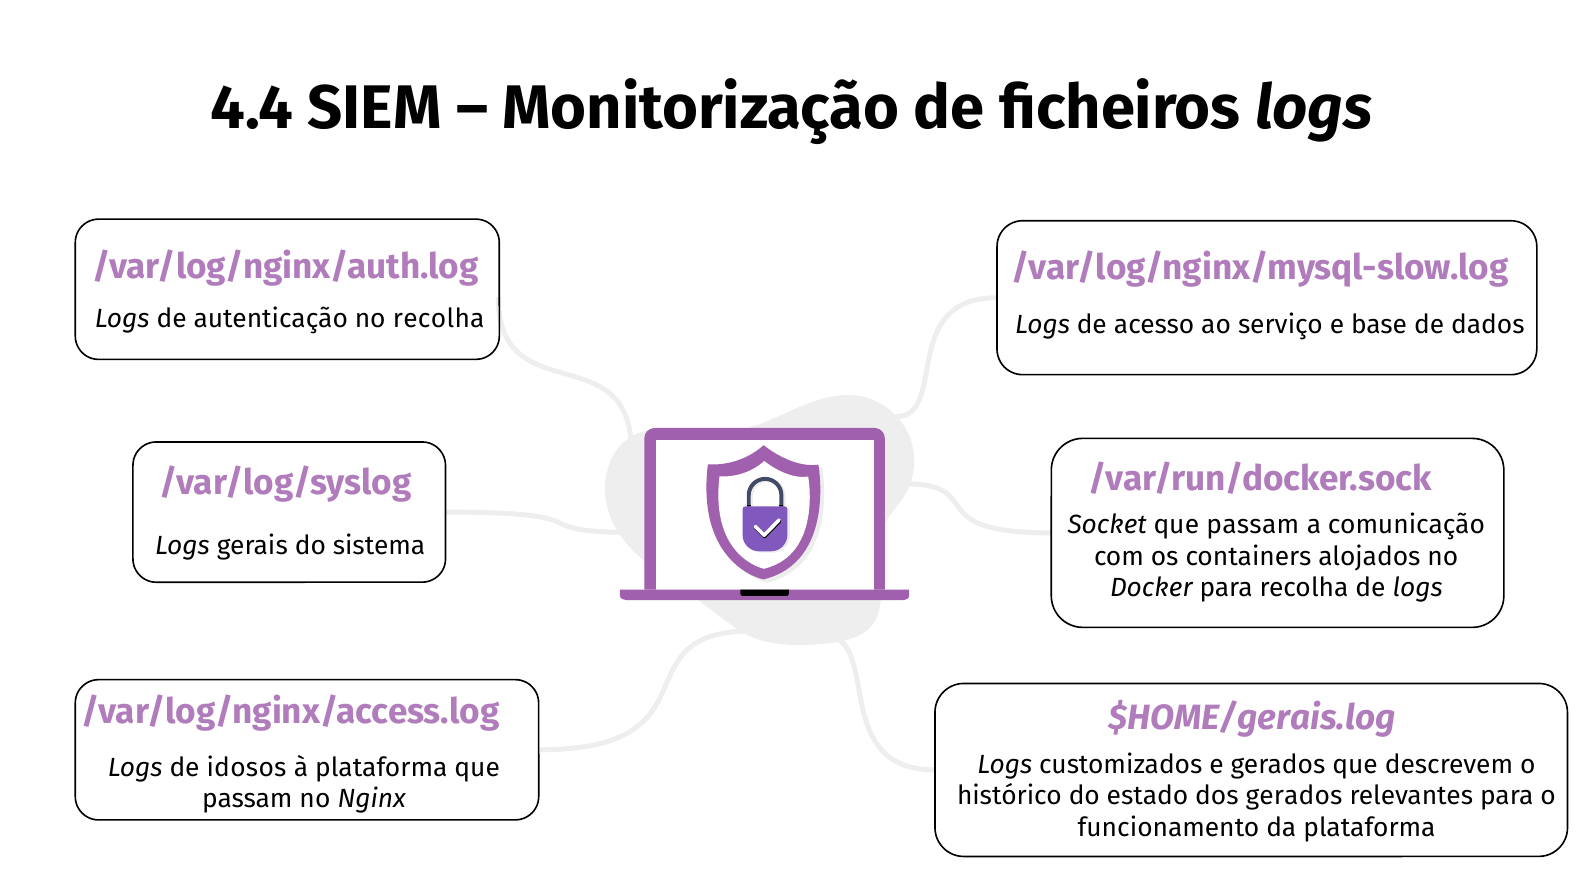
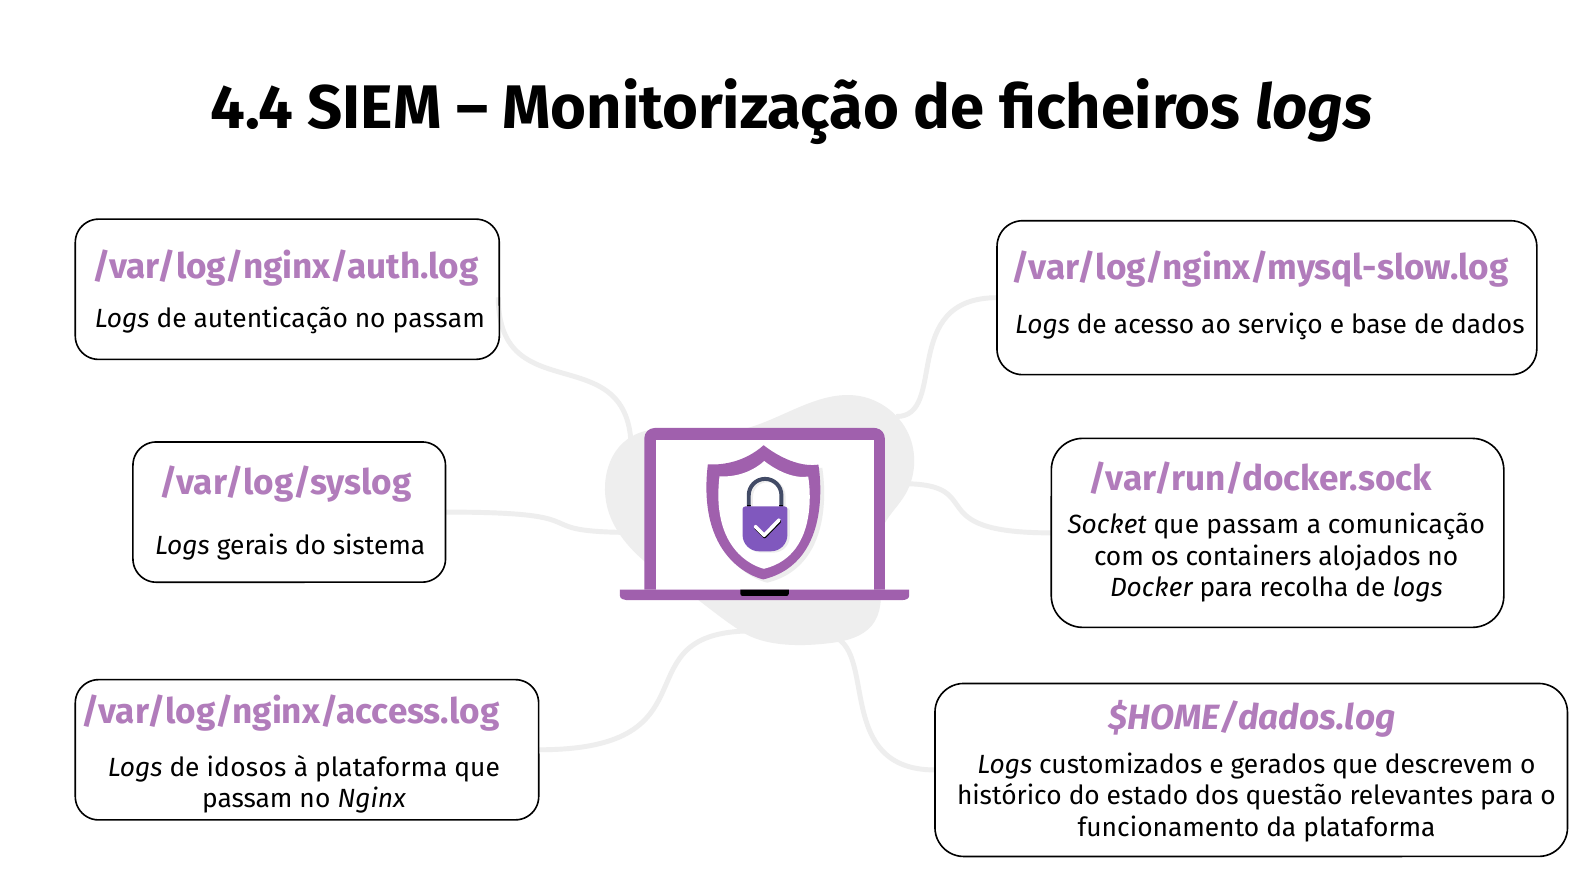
no recolha: recolha -> passam (439, 319)
$HOME/gerais.log: $HOME/gerais.log -> $HOME/dados.log (1252, 718)
dos gerados: gerados -> questão (1294, 796)
